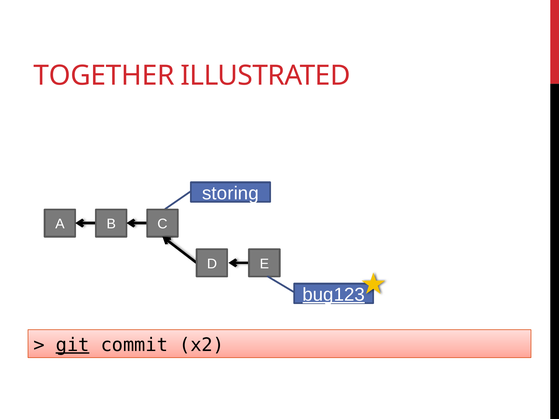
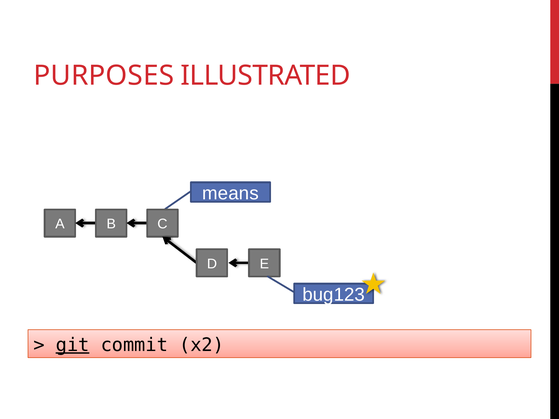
TOGETHER: TOGETHER -> PURPOSES (104, 76)
storing: storing -> means (230, 193)
bug123 underline: present -> none (334, 295)
